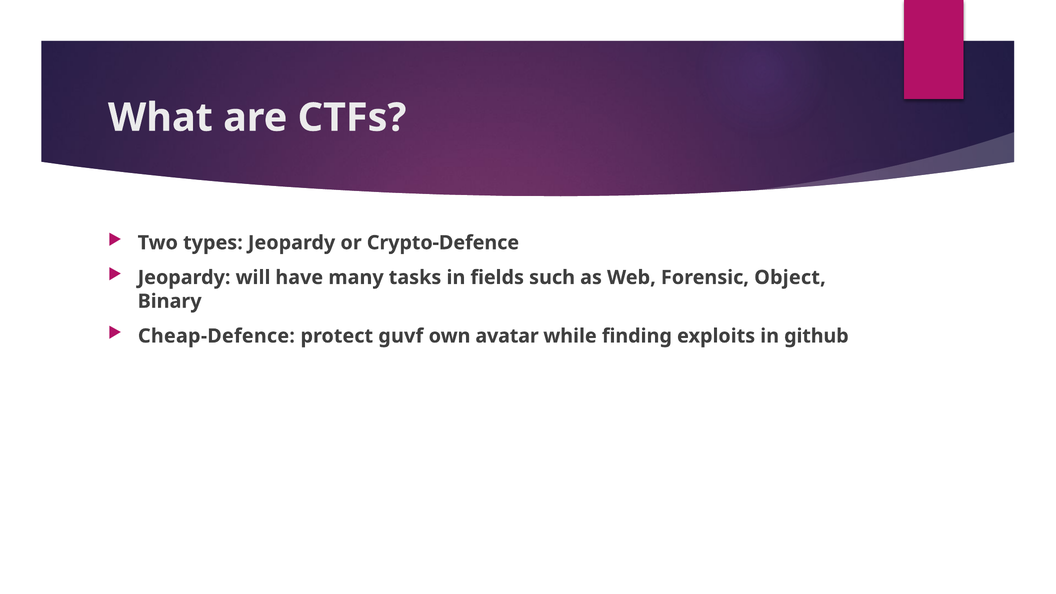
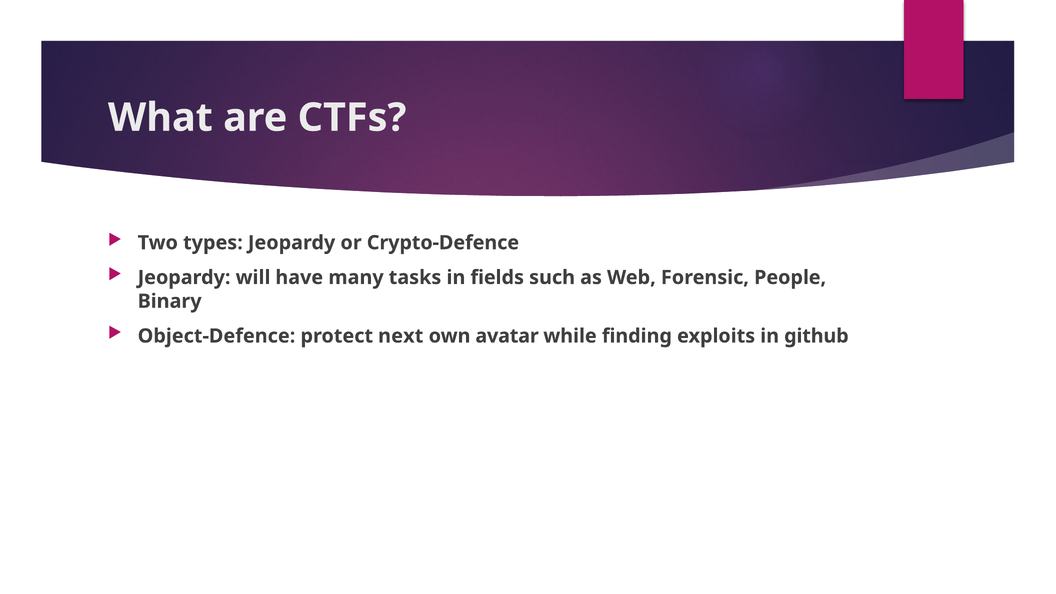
Object: Object -> People (790, 277)
Cheap-Defence: Cheap-Defence -> Object-Defence (216, 336)
guvf: guvf -> next (401, 336)
